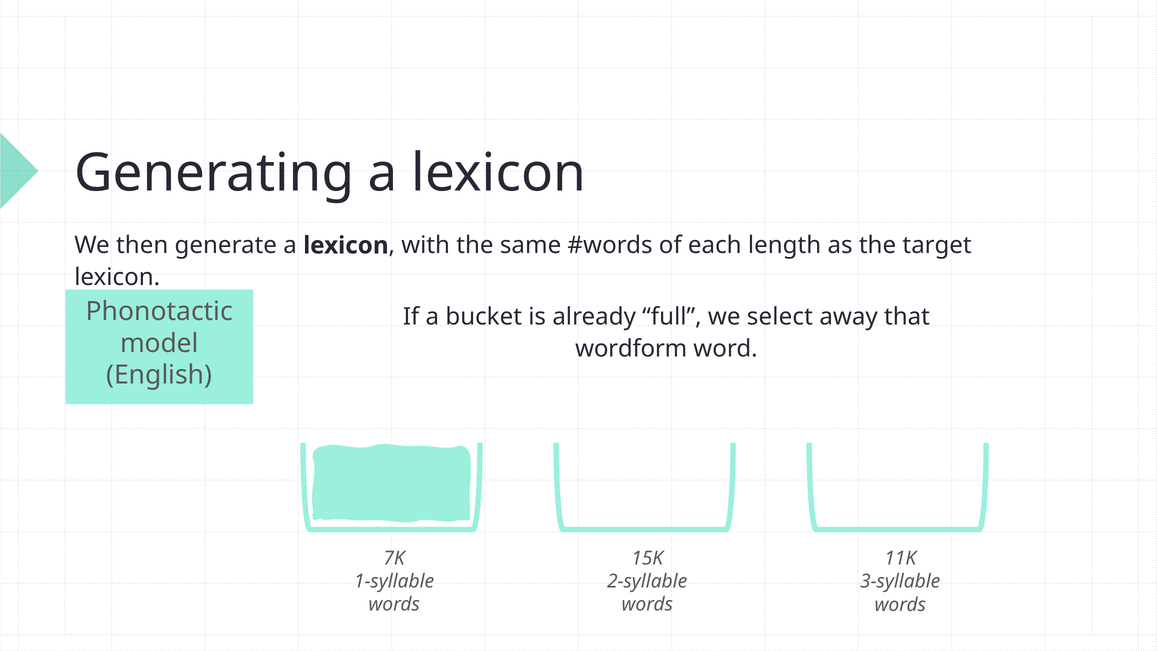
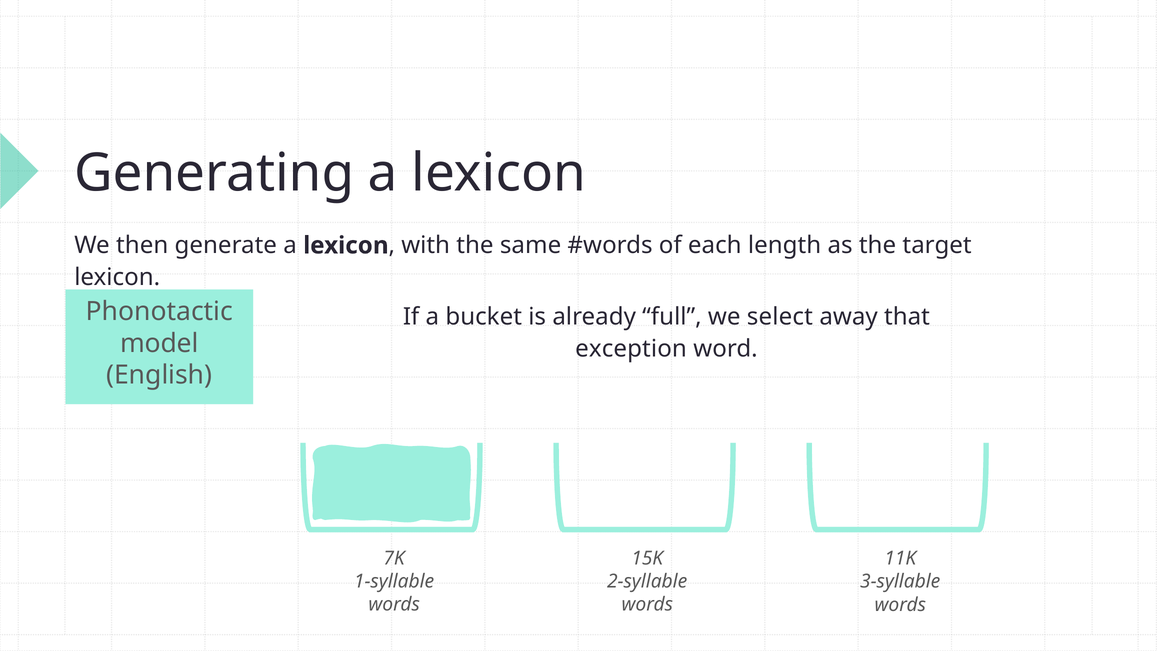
wordform: wordform -> exception (631, 349)
